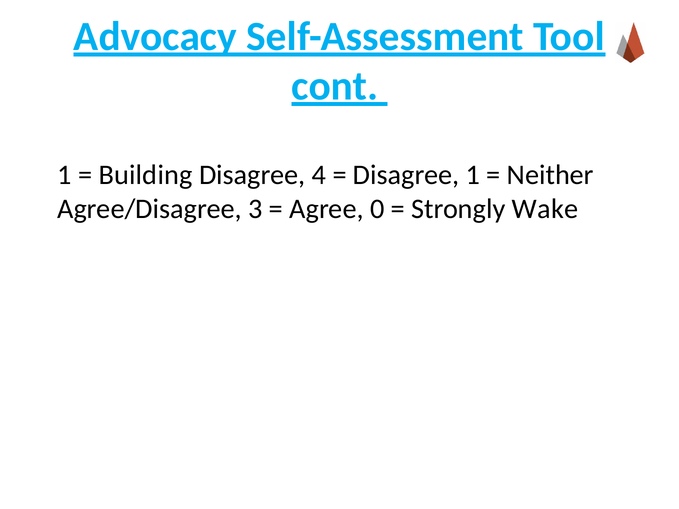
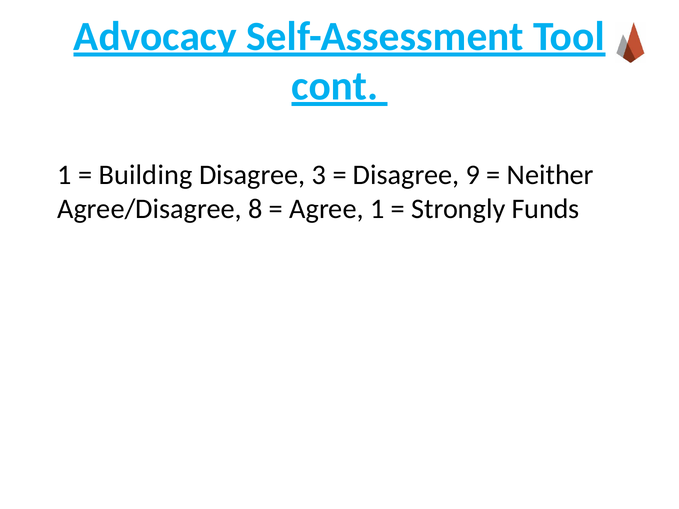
4: 4 -> 3 (319, 175)
Disagree 1: 1 -> 9 (473, 175)
3: 3 -> 8 (255, 209)
Agree 0: 0 -> 1 (377, 209)
Wake: Wake -> Funds (545, 209)
